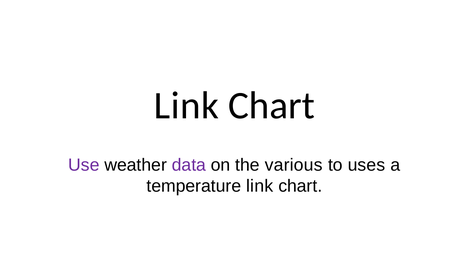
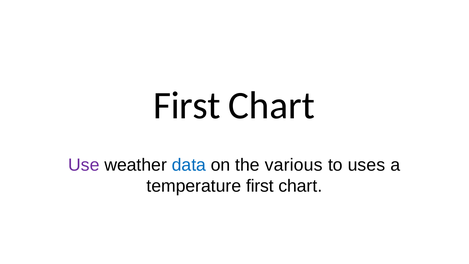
Link: Link -> First (187, 105)
data colour: purple -> blue (189, 165)
temperature link: link -> first (260, 186)
